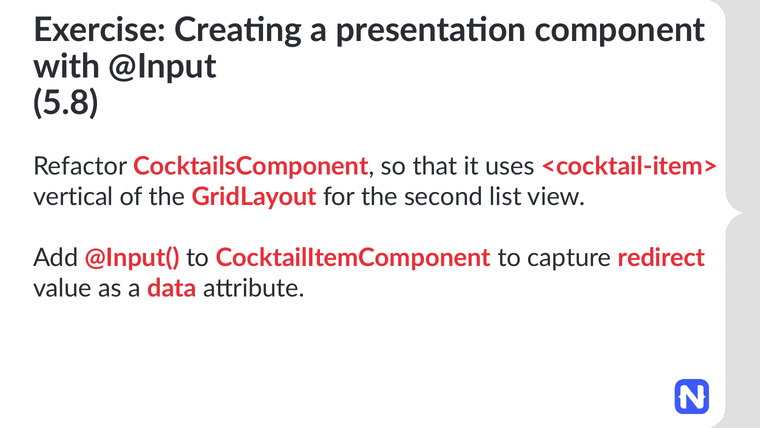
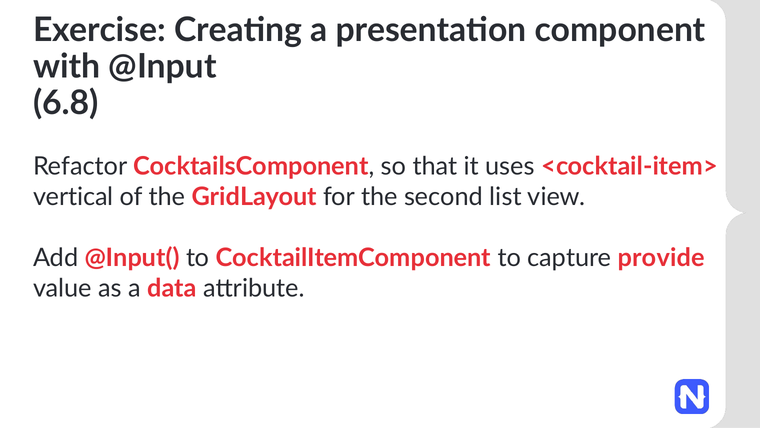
5.8: 5.8 -> 6.8 (66, 103)
redirect: redirect -> provide (661, 258)
